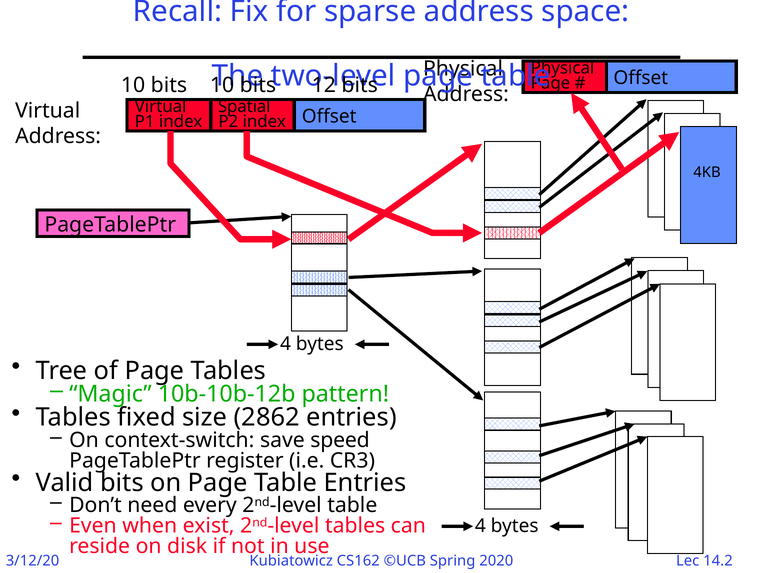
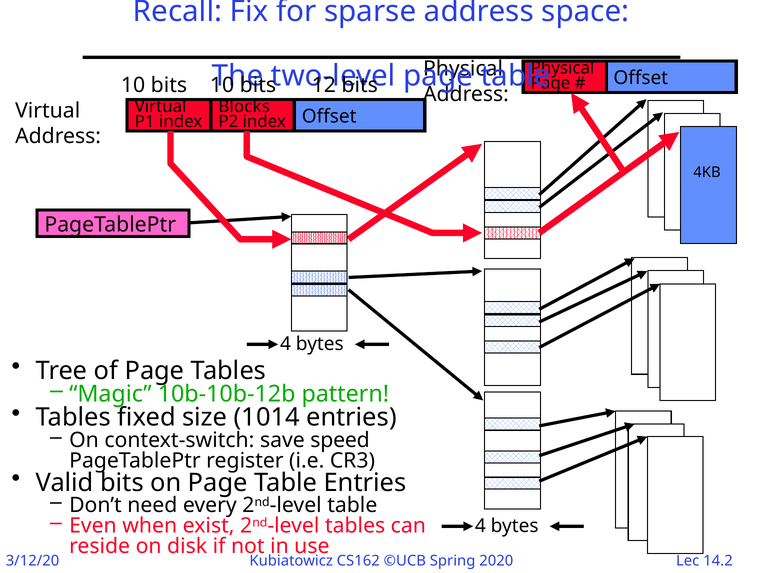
Spatial: Spatial -> Blocks (244, 106)
2862: 2862 -> 1014 (267, 417)
